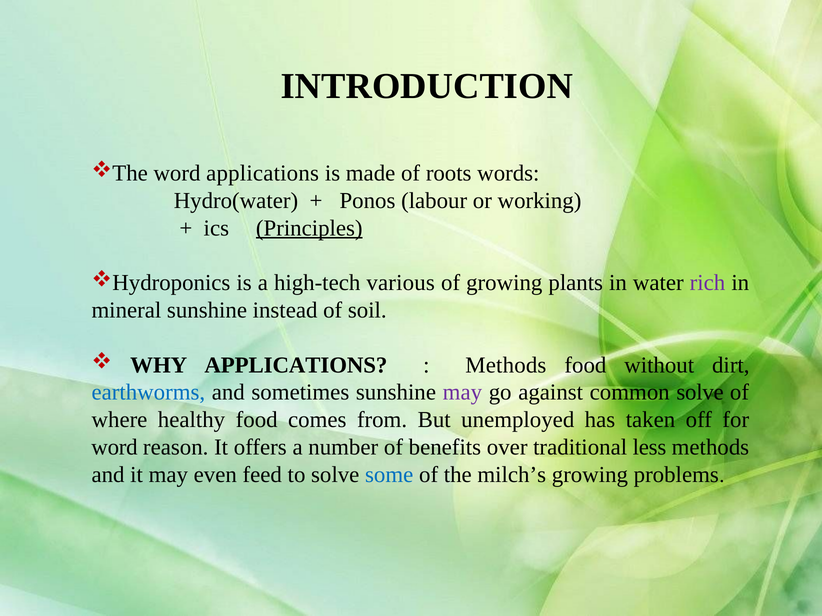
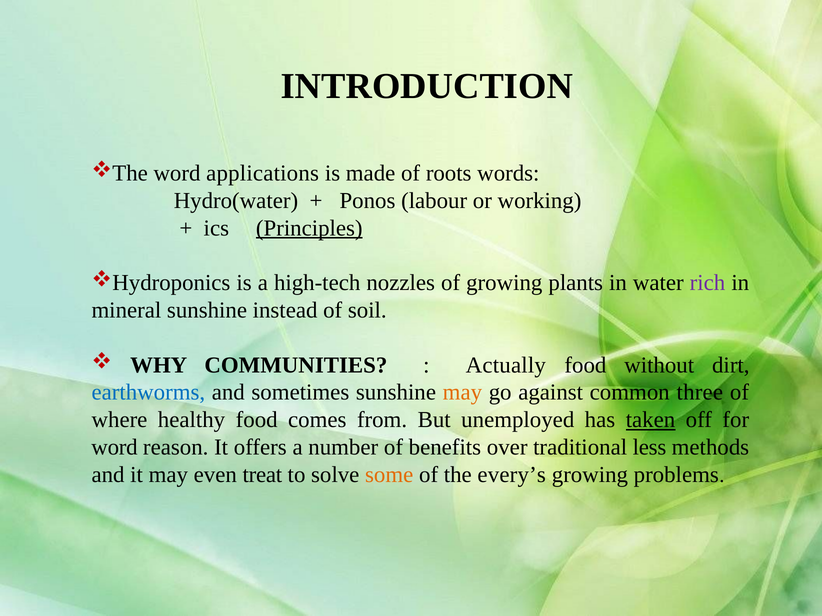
various: various -> nozzles (401, 283)
WHY APPLICATIONS: APPLICATIONS -> COMMUNITIES (296, 365)
Methods: Methods -> Actually (506, 365)
may colour: purple -> orange (462, 393)
common solve: solve -> three (700, 393)
taken underline: none -> present (651, 420)
feed: feed -> treat (262, 475)
some colour: blue -> orange (389, 475)
milch’s: milch’s -> every’s (512, 475)
